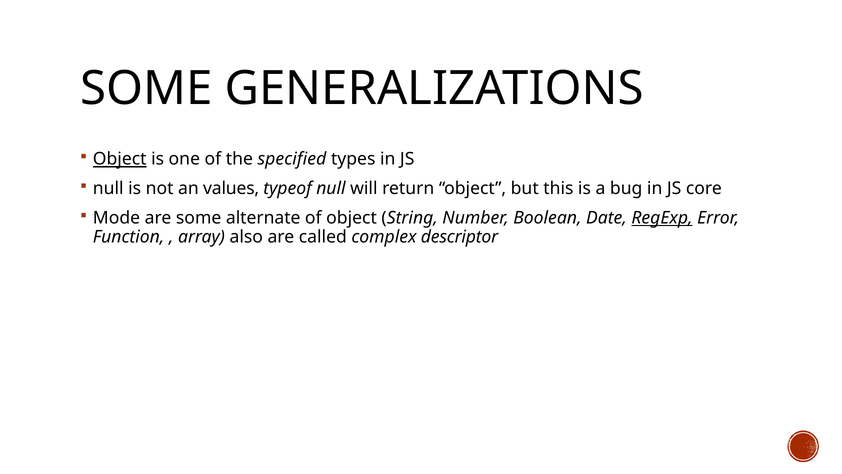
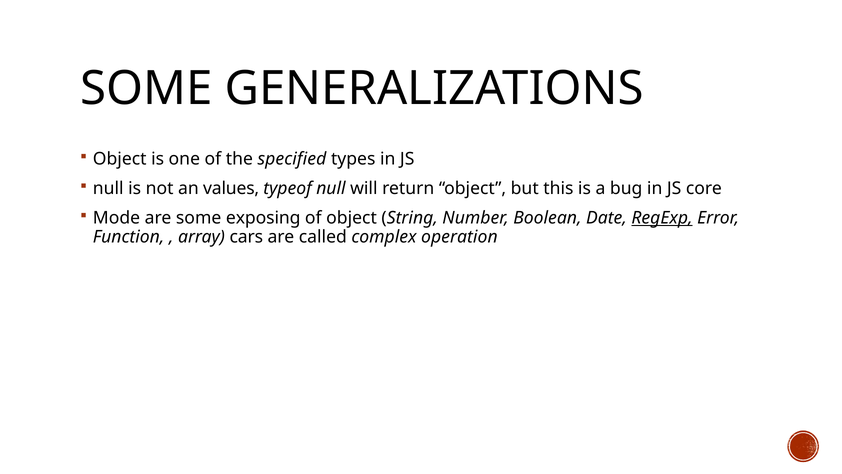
Object underline: present -> none (120, 159)
alternate: alternate -> exposing (263, 218)
also: also -> cars (246, 237)
descriptor: descriptor -> operation (459, 237)
